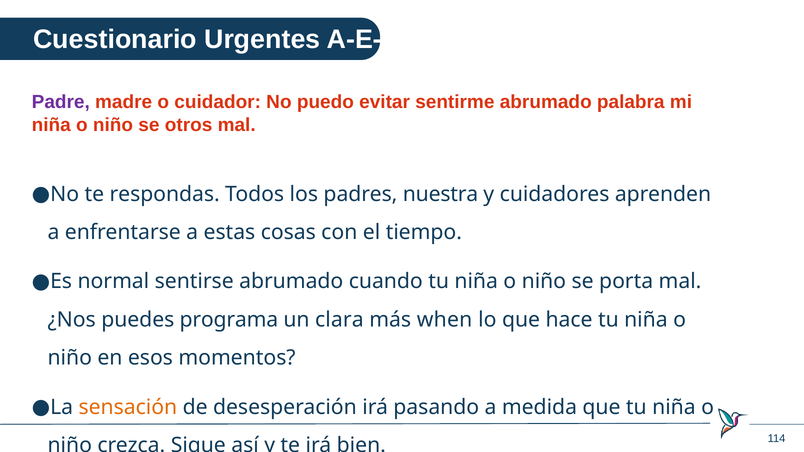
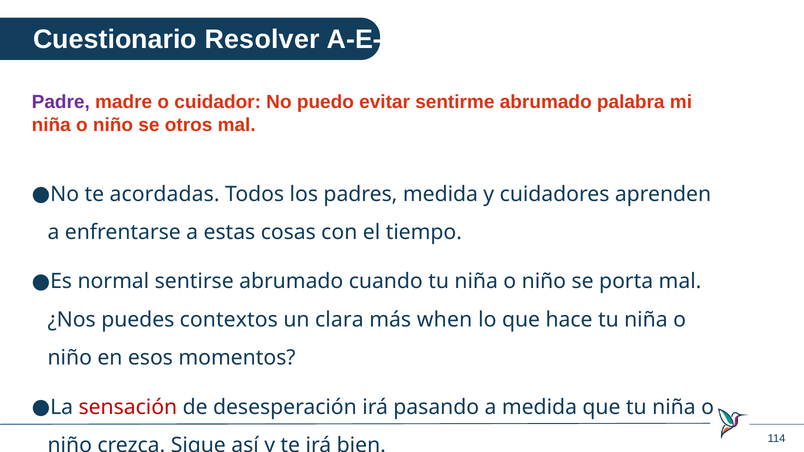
Urgentes: Urgentes -> Resolver (262, 39)
respondas: respondas -> acordadas (165, 194)
padres nuestra: nuestra -> medida (440, 194)
programa: programa -> contextos (229, 320)
sensación colour: orange -> red (128, 407)
